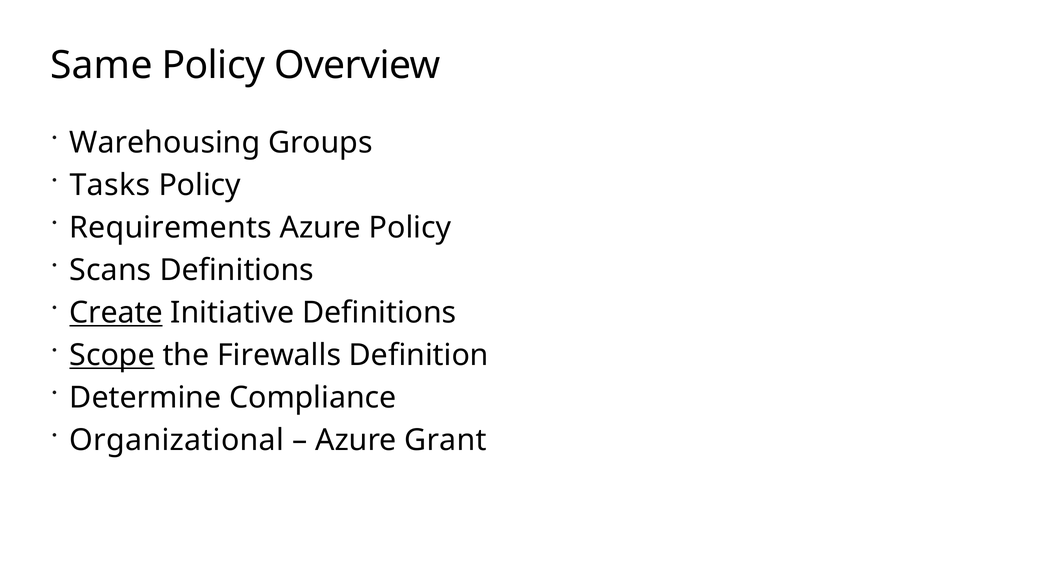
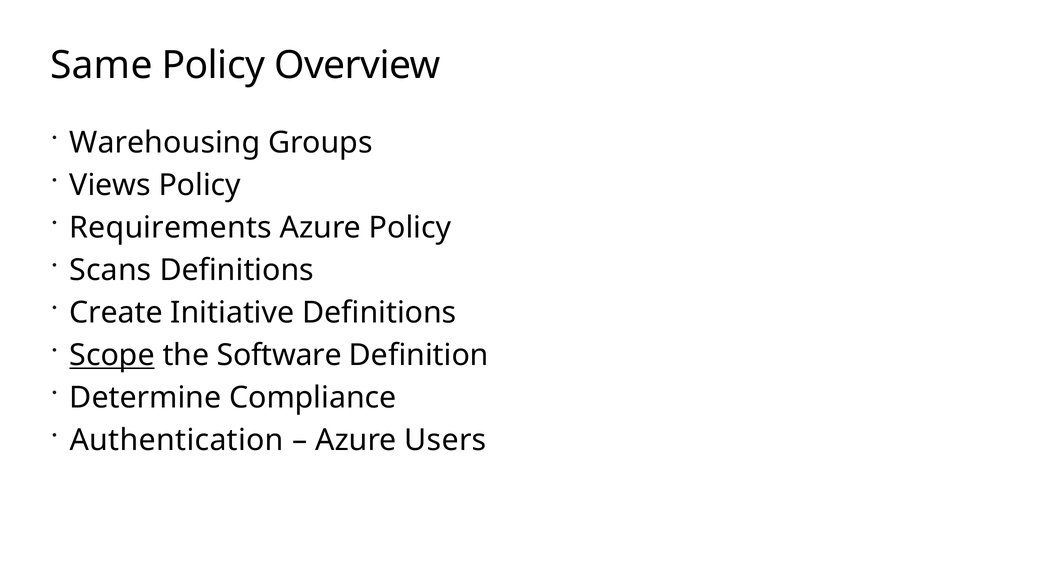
Tasks: Tasks -> Views (110, 185)
Create underline: present -> none (116, 313)
Firewalls: Firewalls -> Software (279, 356)
Organizational: Organizational -> Authentication (177, 441)
Grant: Grant -> Users (445, 441)
